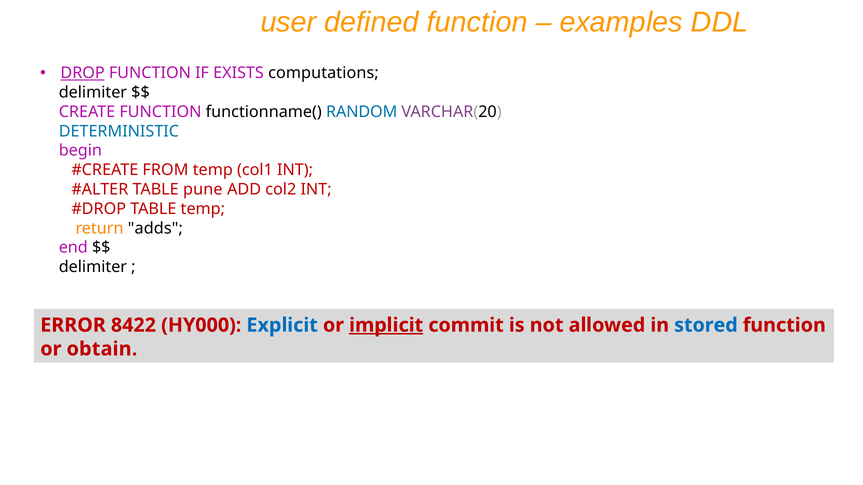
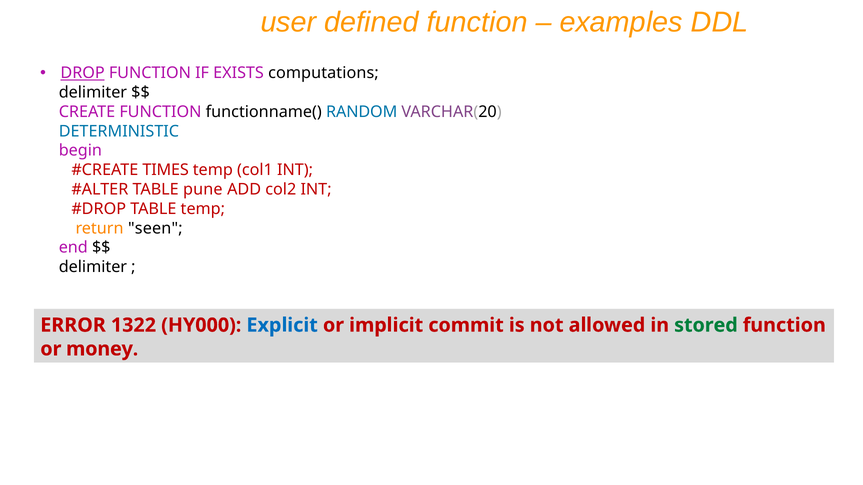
FROM: FROM -> TIMES (166, 170)
adds: adds -> seen (155, 228)
8422: 8422 -> 1322 (133, 325)
implicit underline: present -> none (386, 325)
stored colour: blue -> green (706, 325)
obtain: obtain -> money (102, 349)
